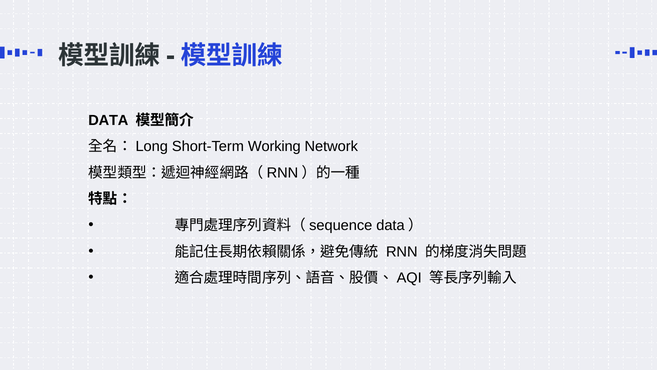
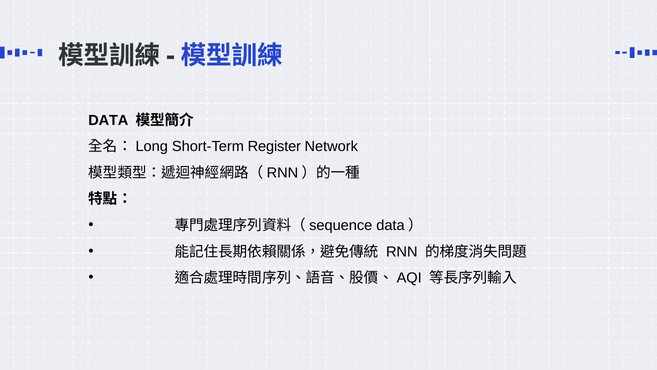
Working: Working -> Register (274, 146)
